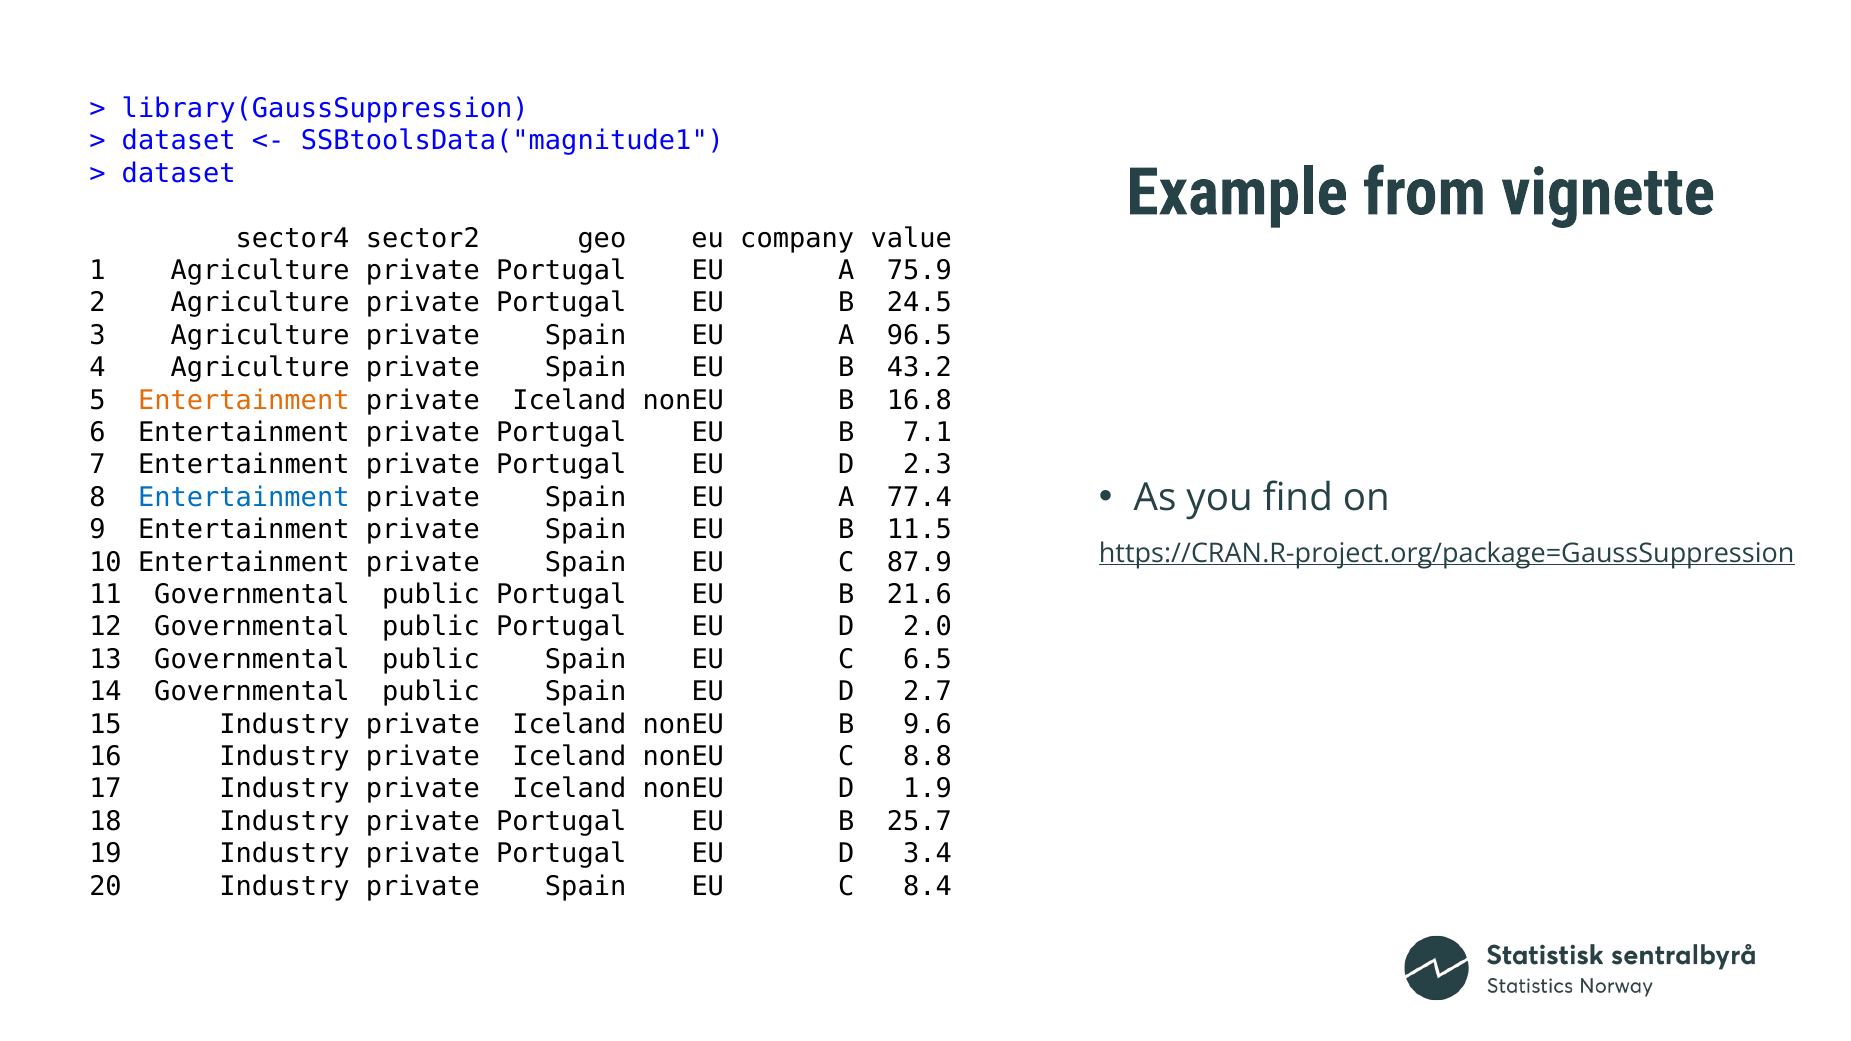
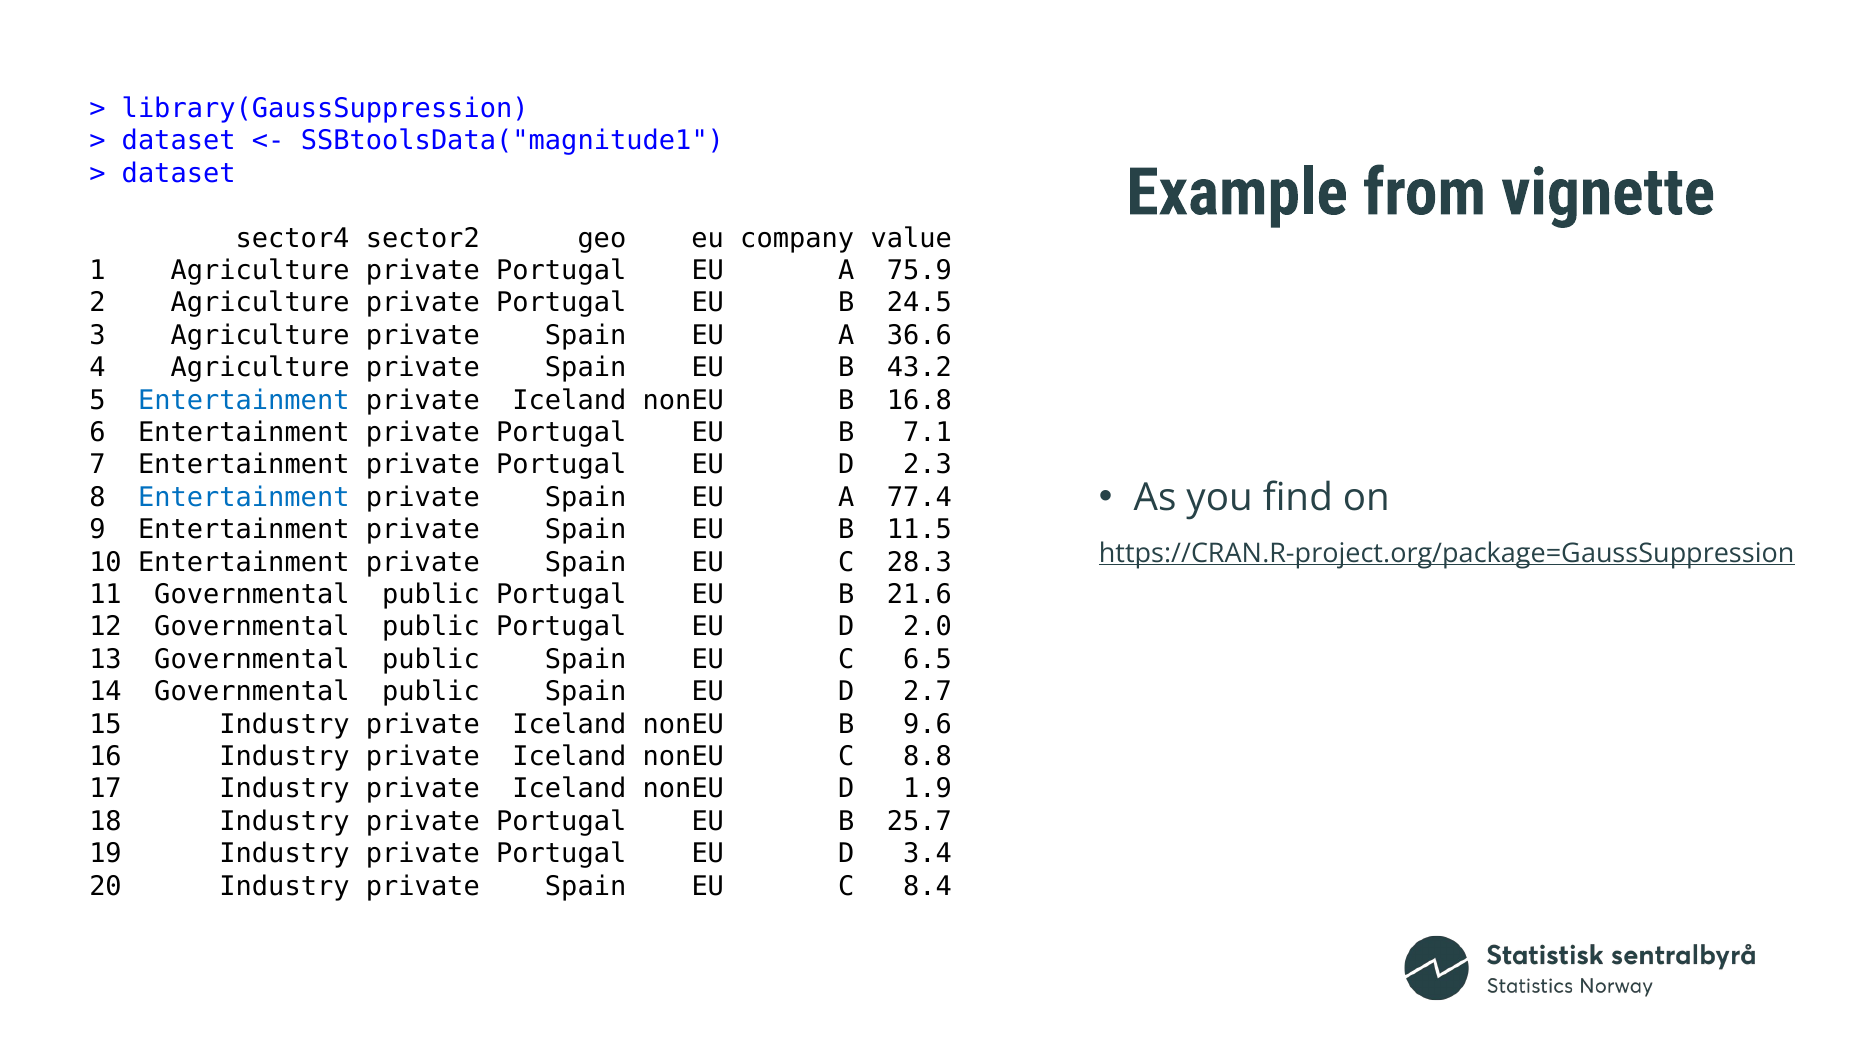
96.5: 96.5 -> 36.6 (919, 335)
Entertainment colour: orange -> blue (244, 400)
87.9: 87.9 -> 28.3 (919, 562)
